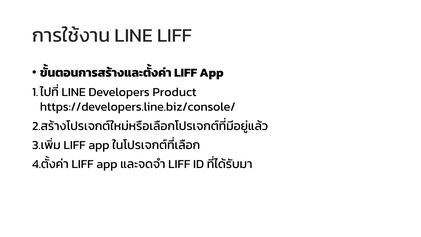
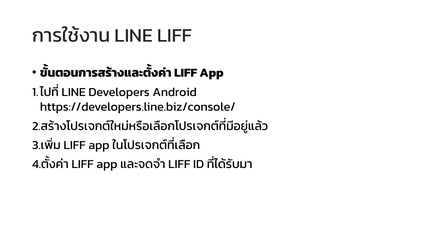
Product: Product -> Android (175, 92)
